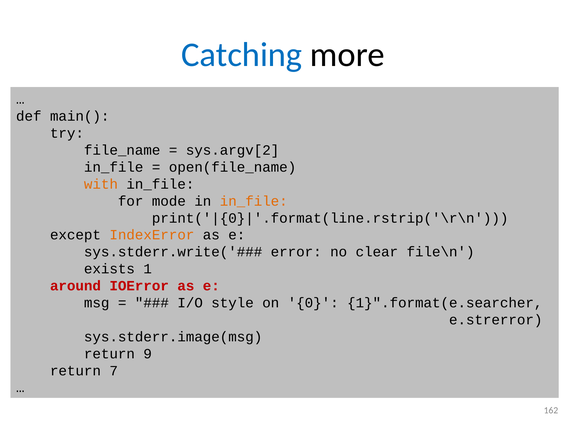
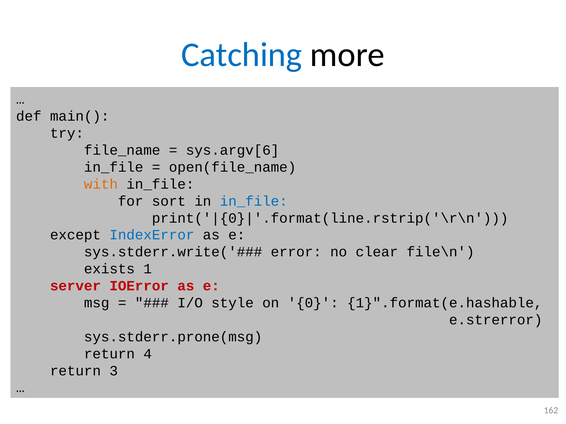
sys.argv[2: sys.argv[2 -> sys.argv[6 (233, 150)
mode: mode -> sort (169, 201)
in_file colour: orange -> blue (254, 201)
IndexError colour: orange -> blue (152, 235)
around: around -> server (75, 286)
1}".format(e.searcher: 1}".format(e.searcher -> 1}".format(e.hashable (445, 303)
sys.stderr.image(msg: sys.stderr.image(msg -> sys.stderr.prone(msg (173, 337)
9: 9 -> 4 (148, 354)
7: 7 -> 3 (114, 371)
